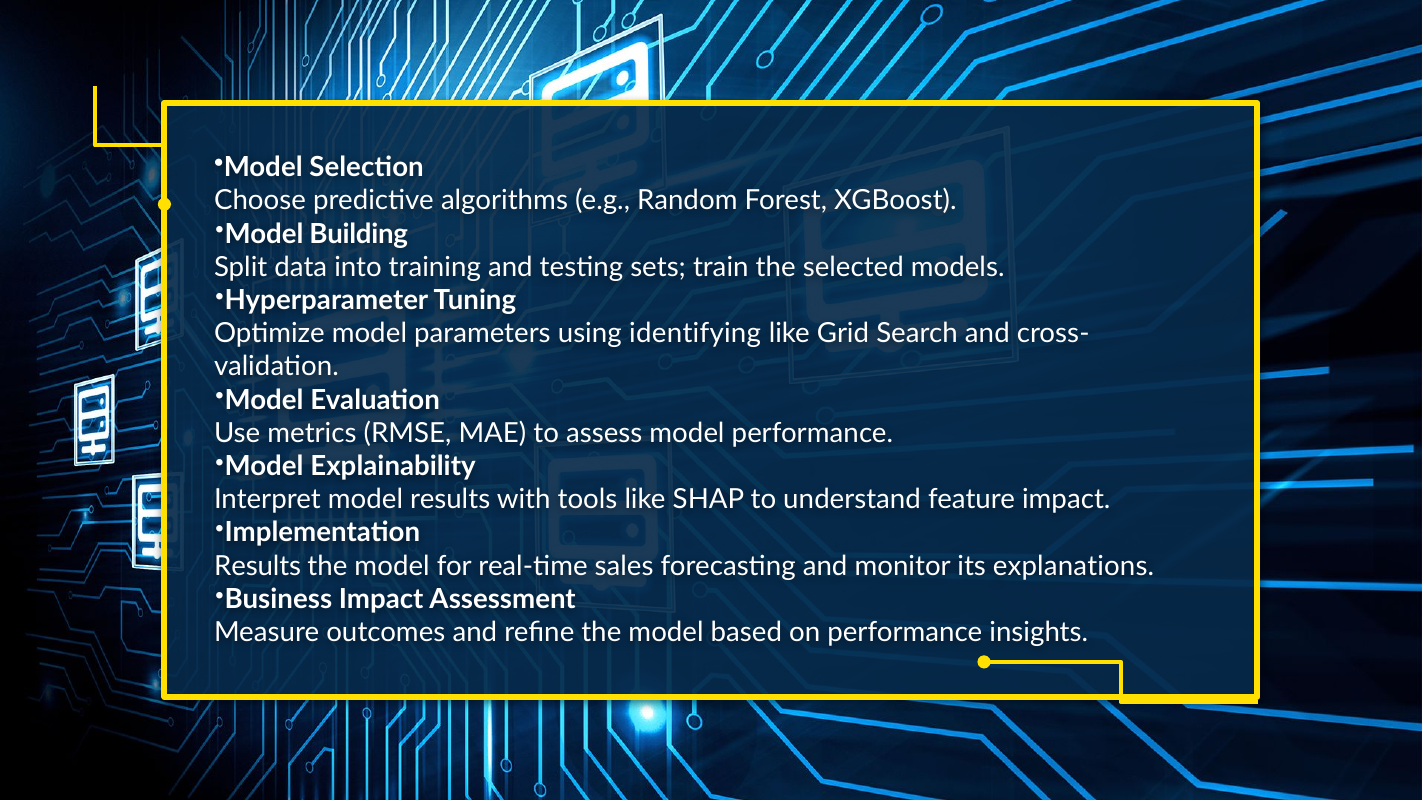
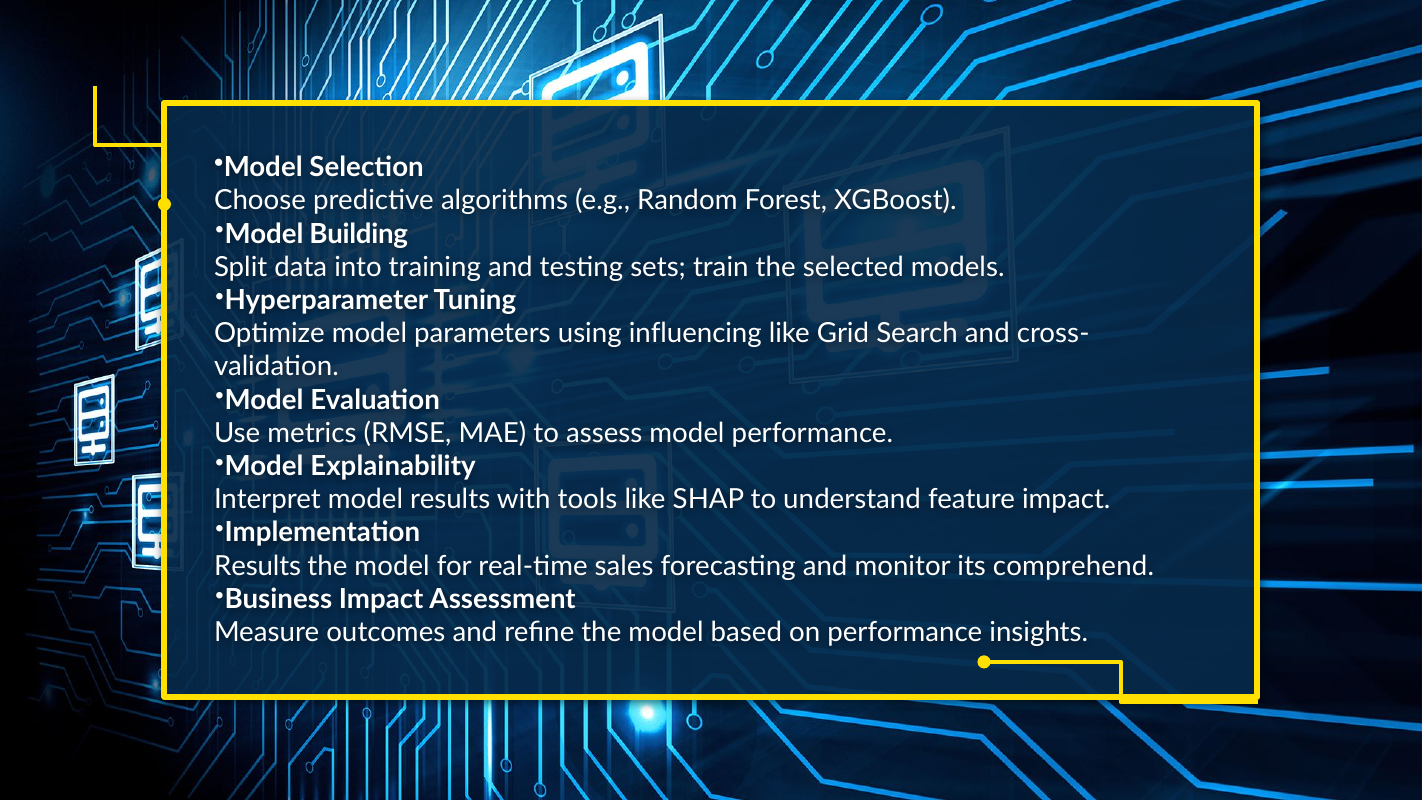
identifying: identifying -> influencing (695, 334)
explanations: explanations -> comprehend (1074, 566)
